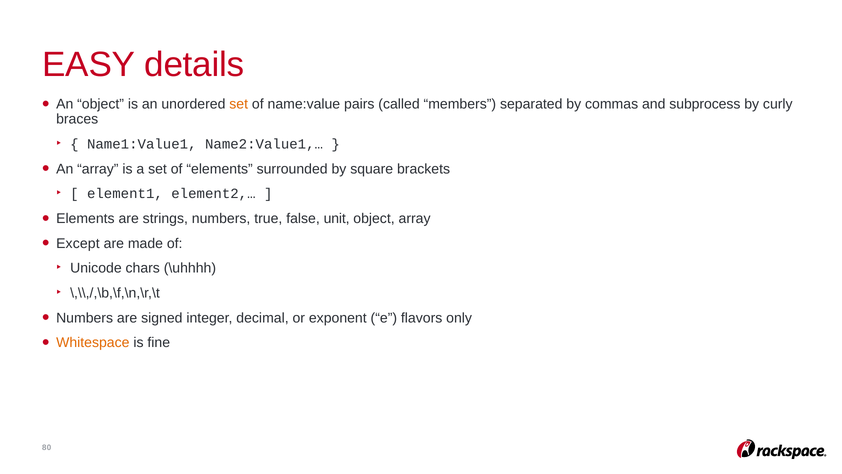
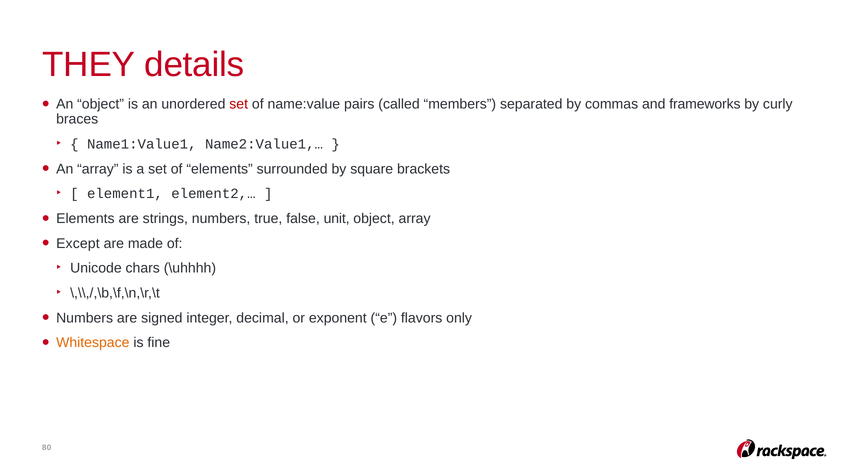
EASY: EASY -> THEY (89, 65)
set colour: orange -> red (239, 104)
subprocess: subprocess -> frameworks (705, 104)
